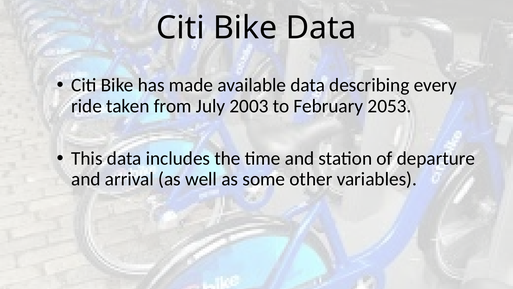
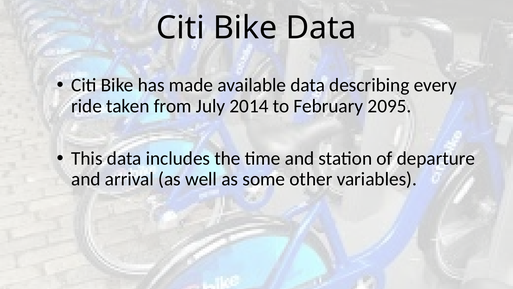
2003: 2003 -> 2014 (249, 106)
2053: 2053 -> 2095 (390, 106)
